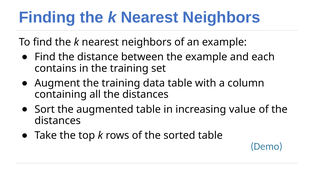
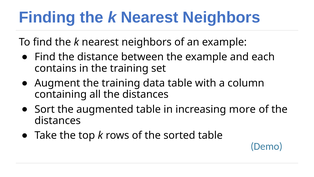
value: value -> more (242, 109)
